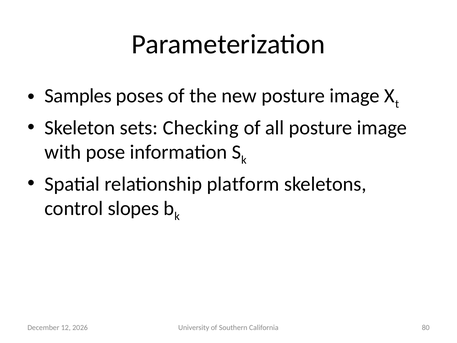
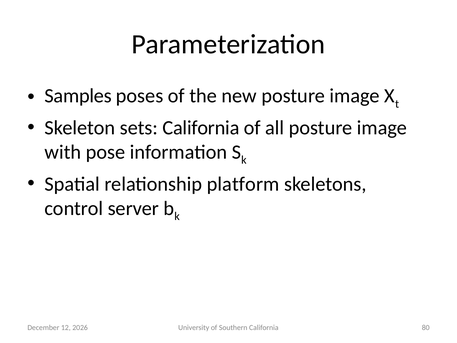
sets Checking: Checking -> California (201, 128)
slopes: slopes -> server (133, 208)
